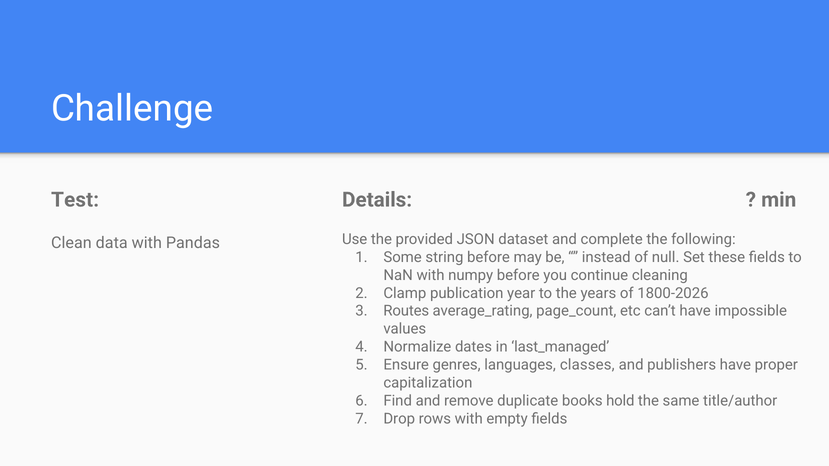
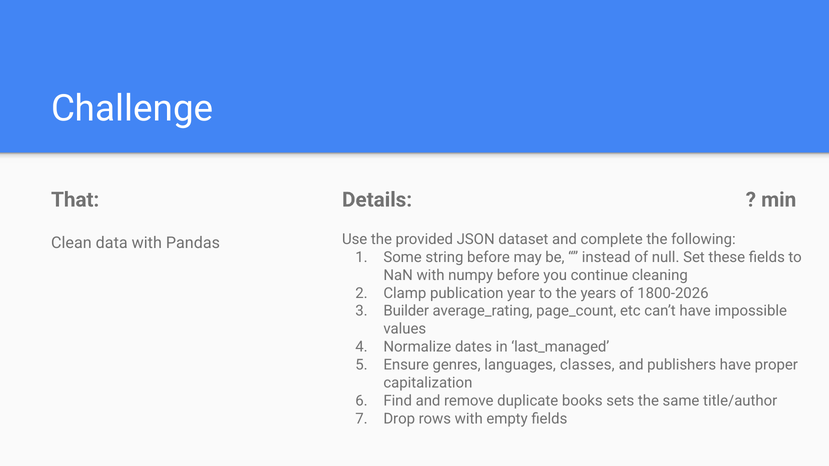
Test: Test -> That (75, 200)
Routes: Routes -> Builder (406, 311)
hold: hold -> sets (620, 401)
